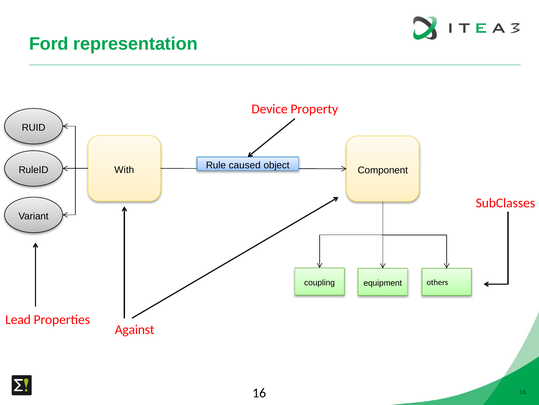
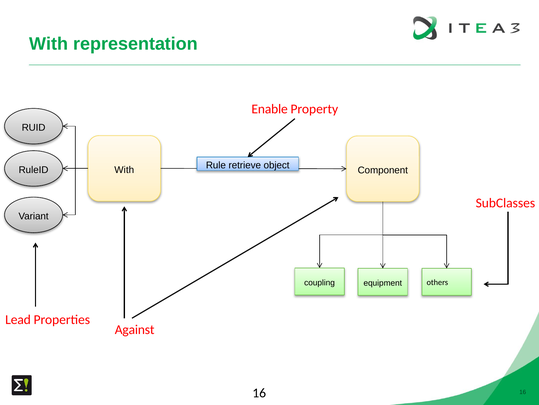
Ford: Ford -> With (49, 44)
Device: Device -> Enable (270, 109)
caused: caused -> retrieve (245, 165)
